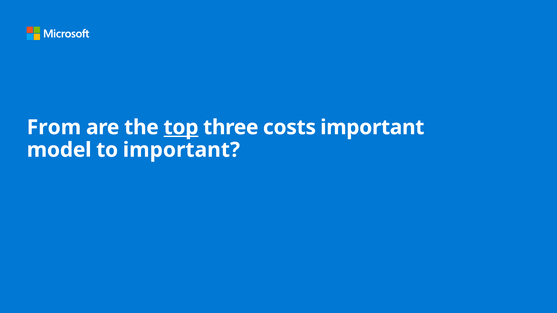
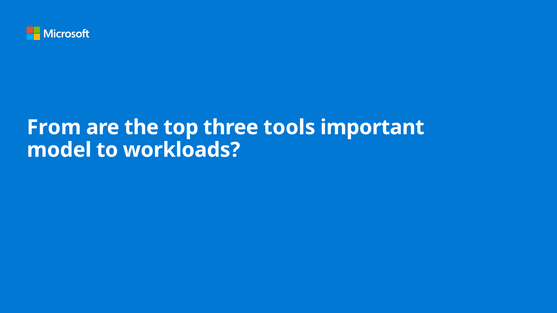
top underline: present -> none (181, 127)
costs: costs -> tools (289, 127)
to important: important -> workloads (182, 150)
